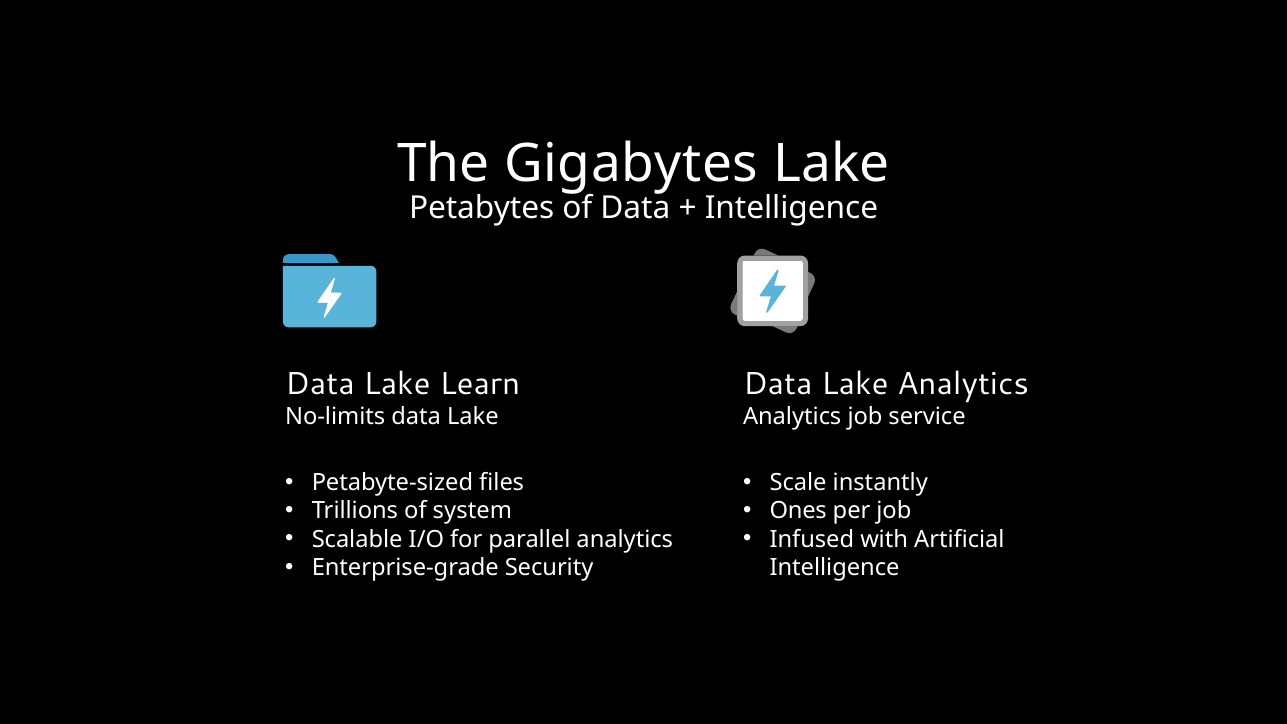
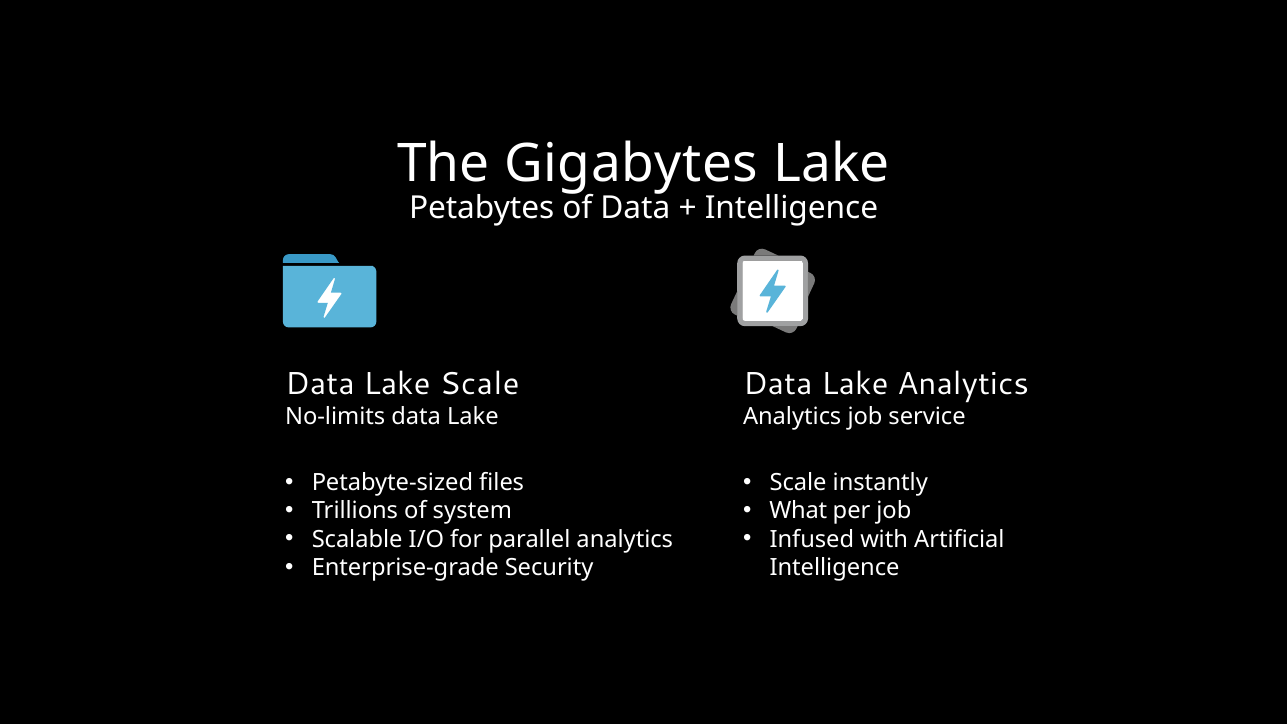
Lake Learn: Learn -> Scale (480, 384)
Ones: Ones -> What (798, 511)
